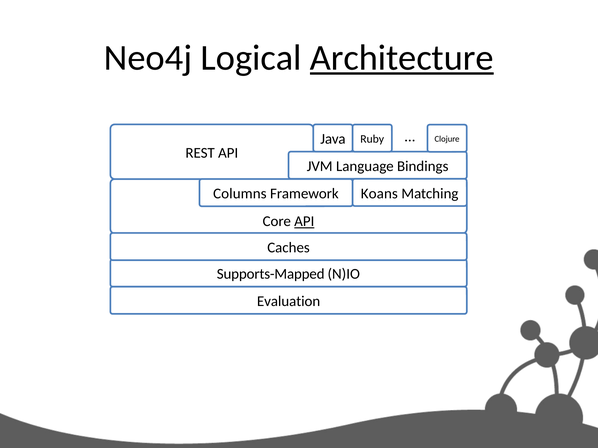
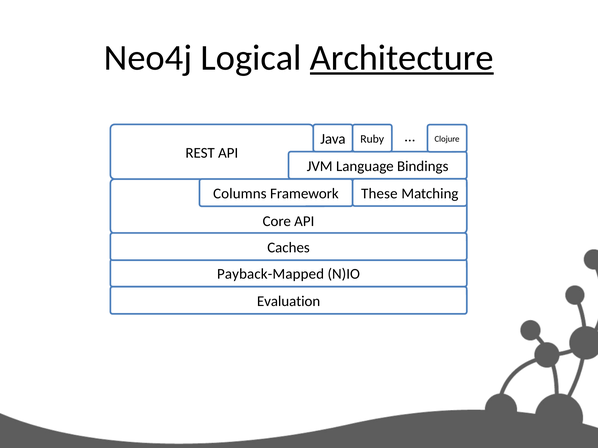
Koans: Koans -> These (379, 194)
API underline: present -> none (304, 222)
Supports-Mapped: Supports-Mapped -> Payback-Mapped (271, 274)
